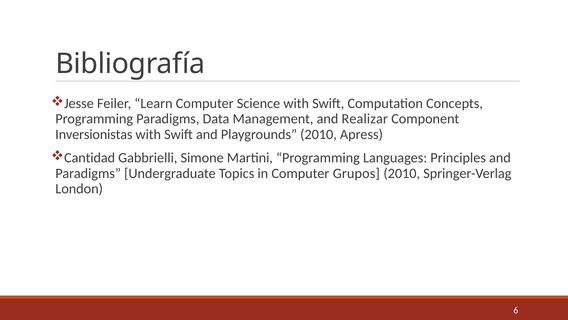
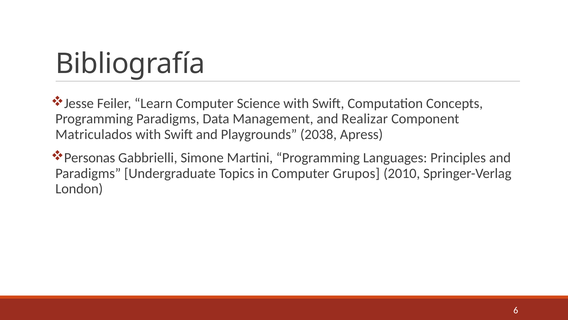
Inversionistas: Inversionistas -> Matriculados (94, 134)
Playgrounds 2010: 2010 -> 2038 (318, 134)
Cantidad: Cantidad -> Personas (90, 158)
